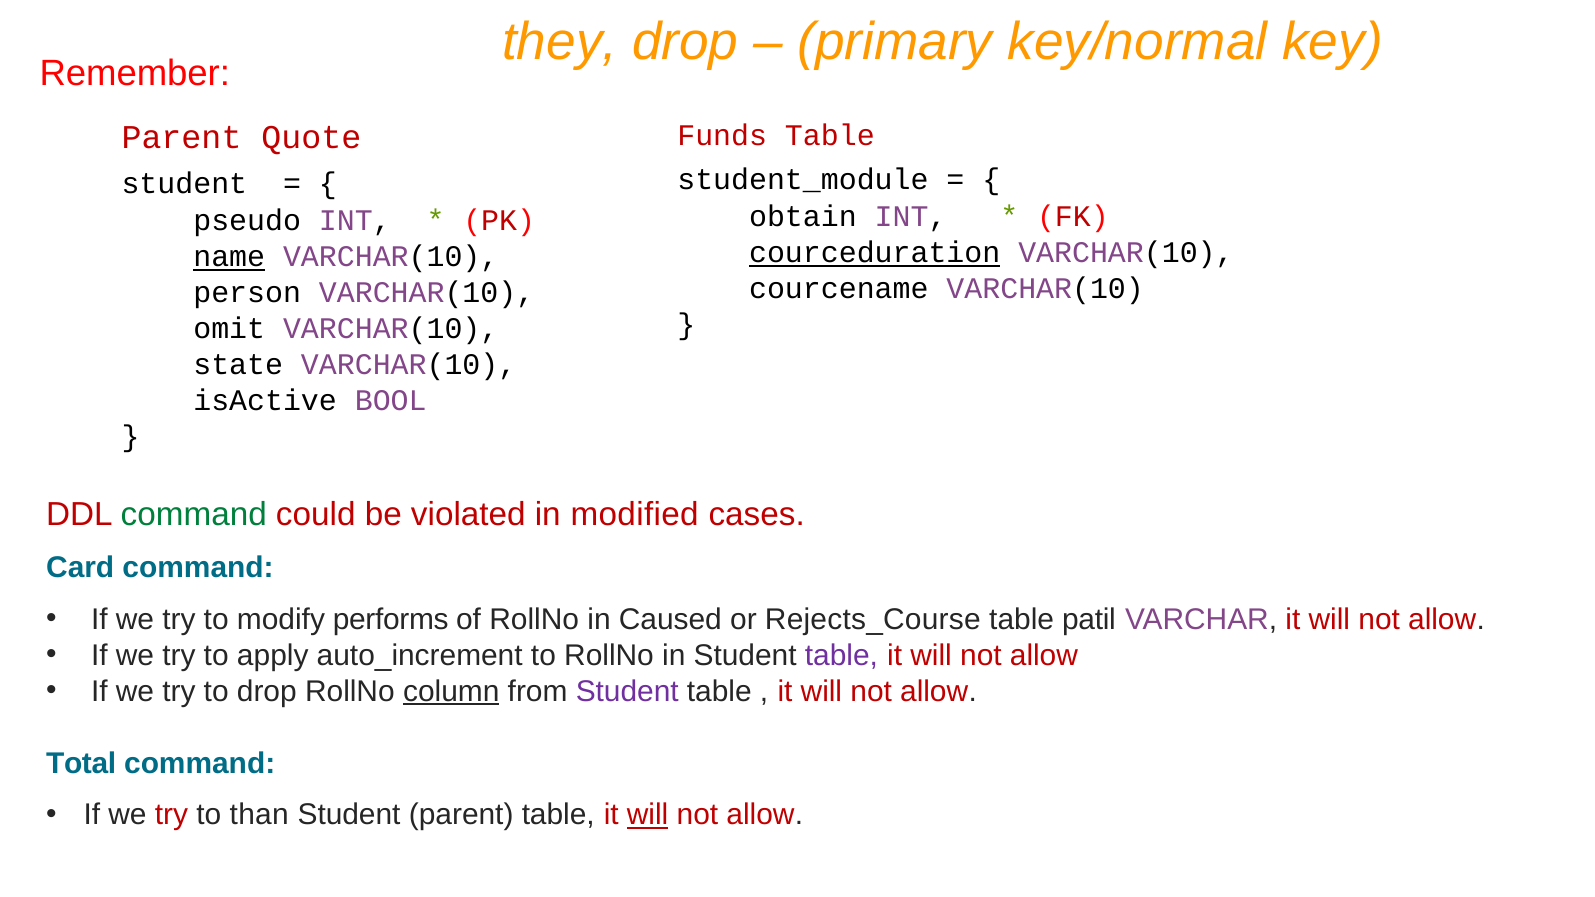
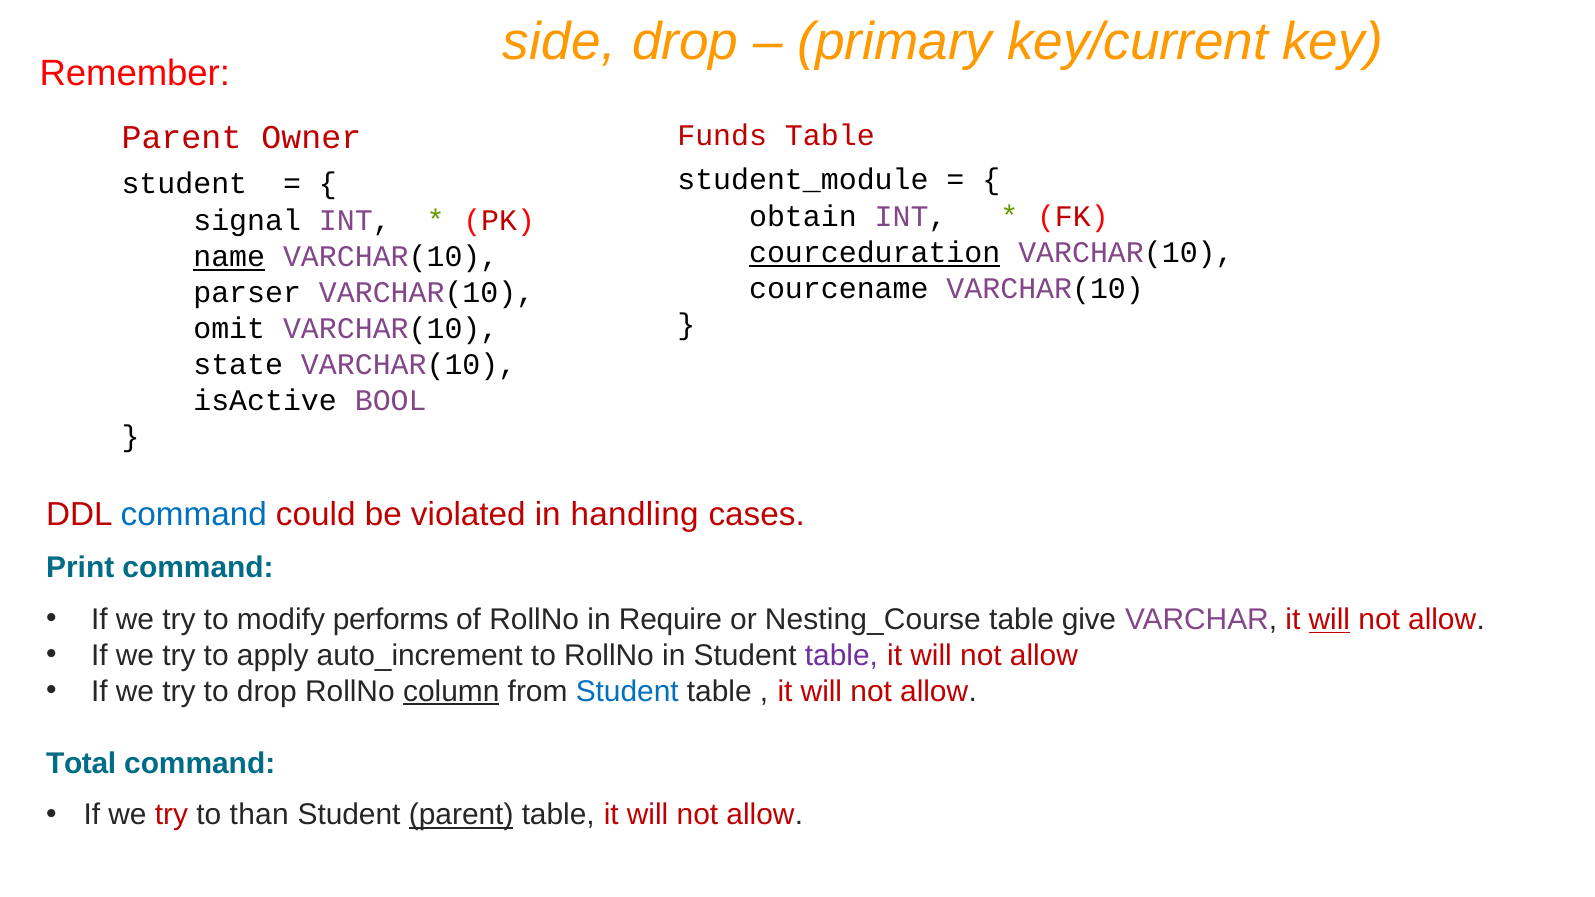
they: they -> side (559, 42)
key/normal: key/normal -> key/current (1138, 42)
Quote: Quote -> Owner (311, 138)
pseudo: pseudo -> signal (247, 221)
person: person -> parser (247, 293)
command colour: green -> blue (194, 514)
modified: modified -> handling (635, 514)
Card: Card -> Print (80, 568)
Caused: Caused -> Require (671, 620)
Rejects_Course: Rejects_Course -> Nesting_Course (873, 620)
patil: patil -> give (1089, 620)
will underline: none -> present (1329, 620)
Student colour: purple -> blue (627, 692)
parent underline: none -> present (461, 815)
will underline: present -> none (648, 815)
